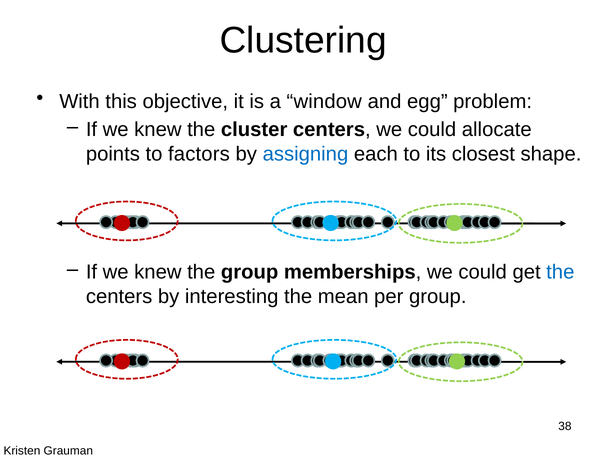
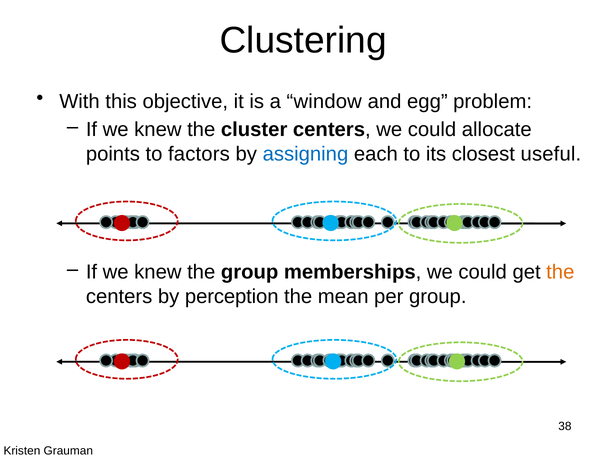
shape: shape -> useful (551, 154)
the colour: blue -> orange (560, 272)
interesting: interesting -> perception (232, 297)
